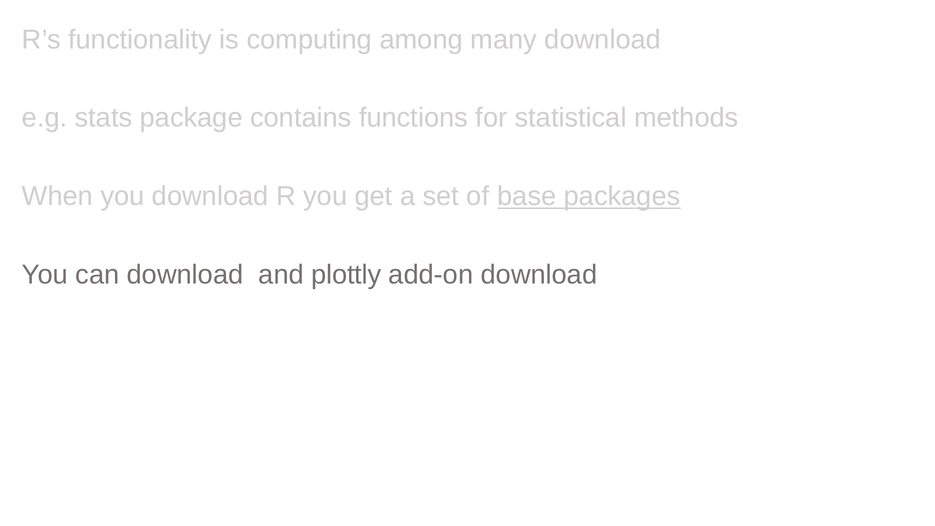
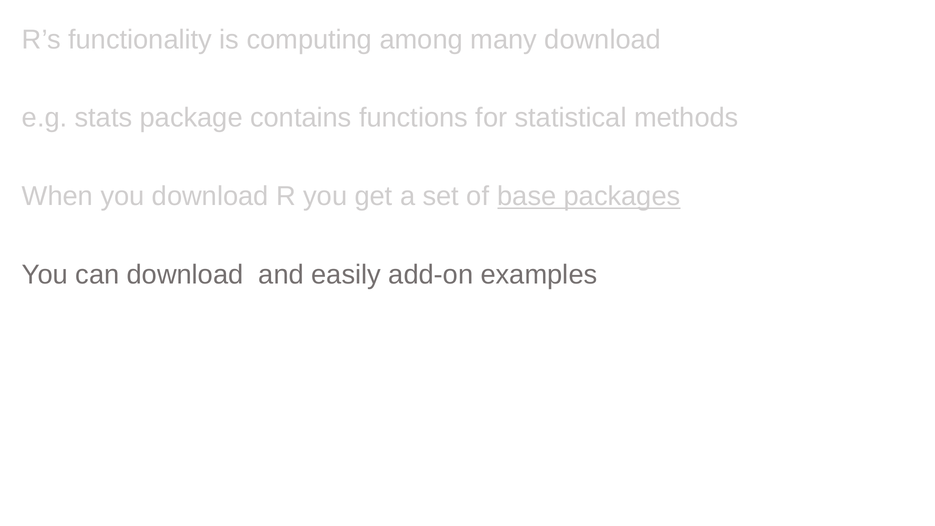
plottly: plottly -> easily (346, 274)
add-on download: download -> examples (539, 274)
